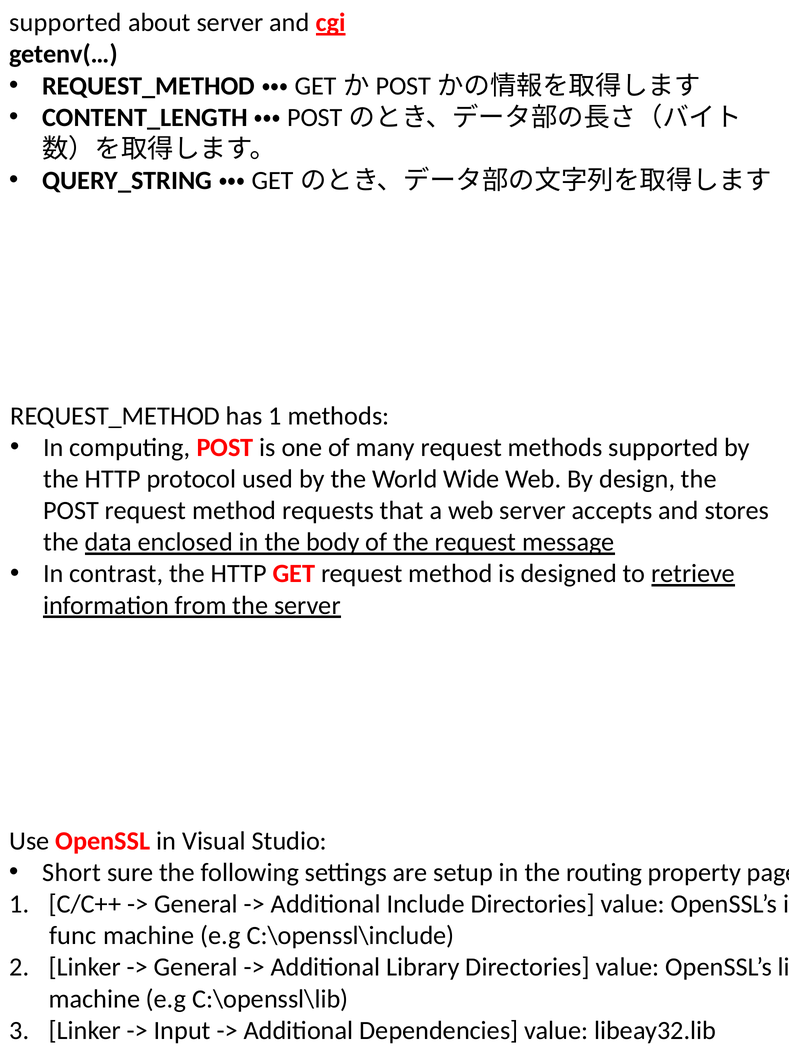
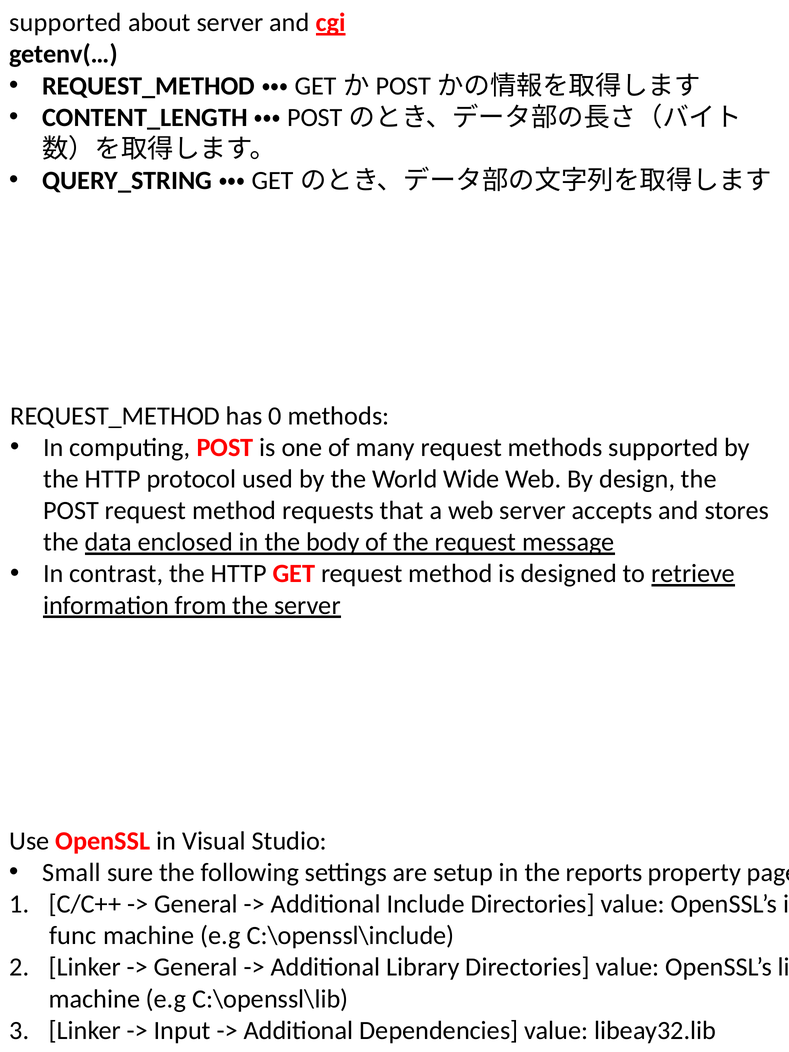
has 1: 1 -> 0 (275, 416)
Short: Short -> Small (72, 873)
routing: routing -> reports (604, 873)
